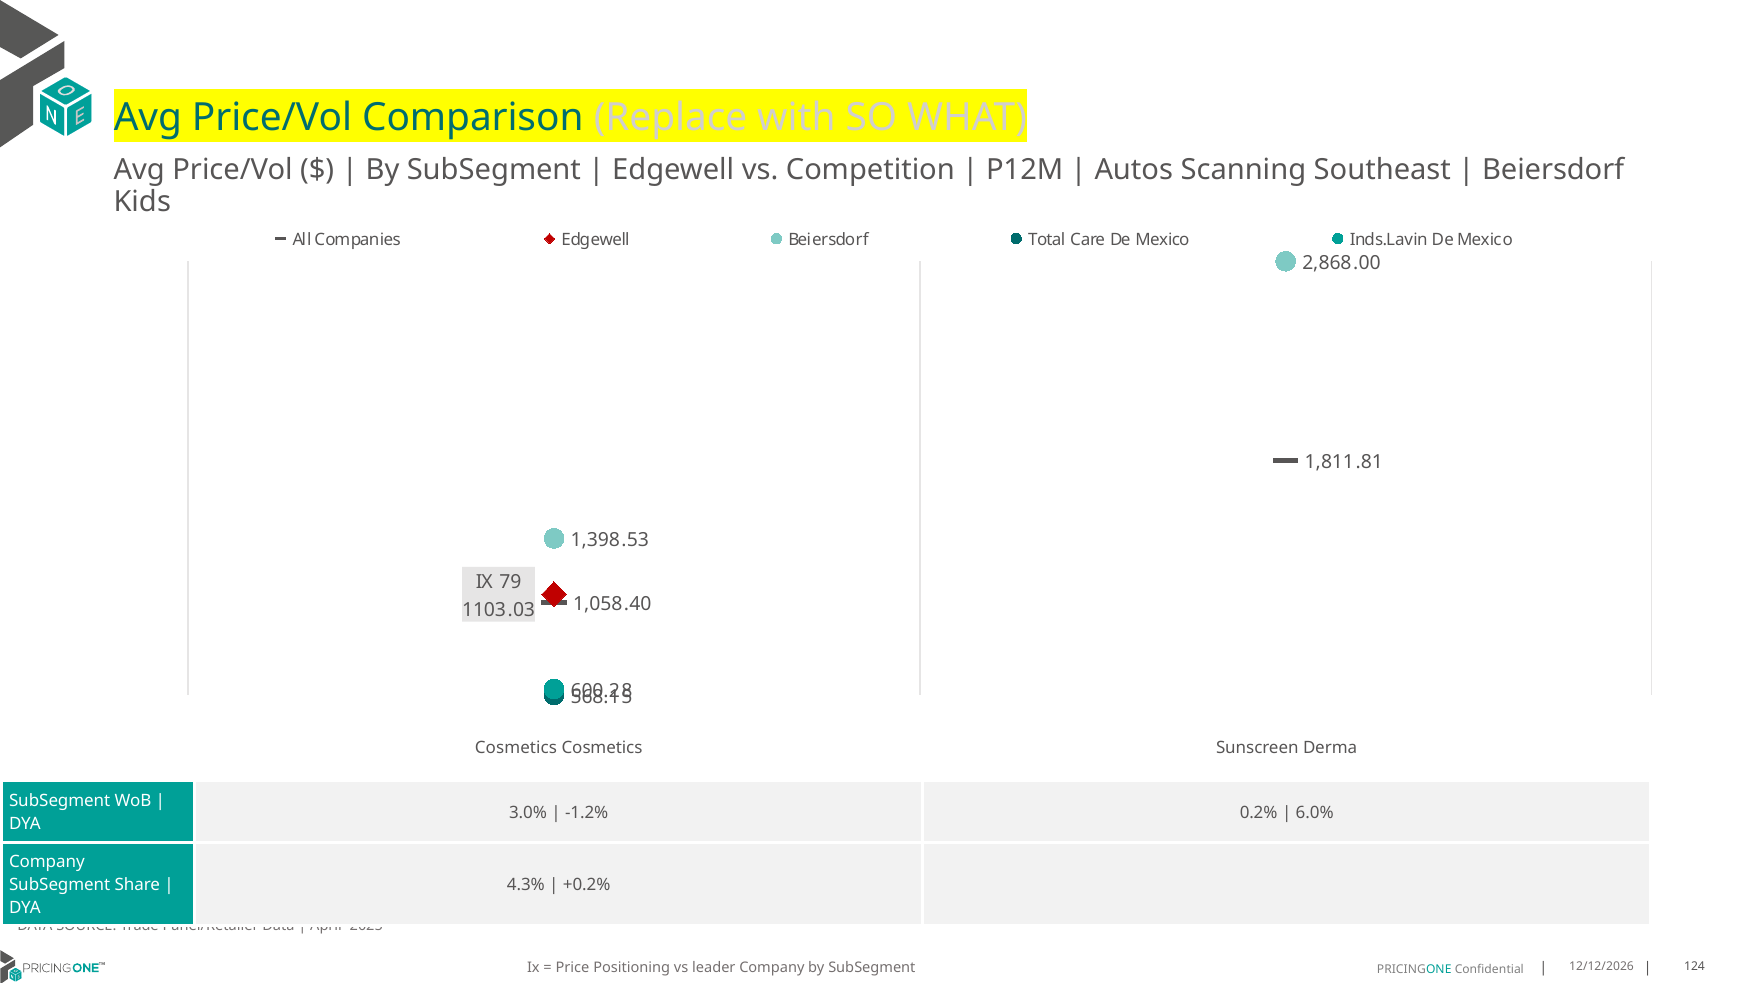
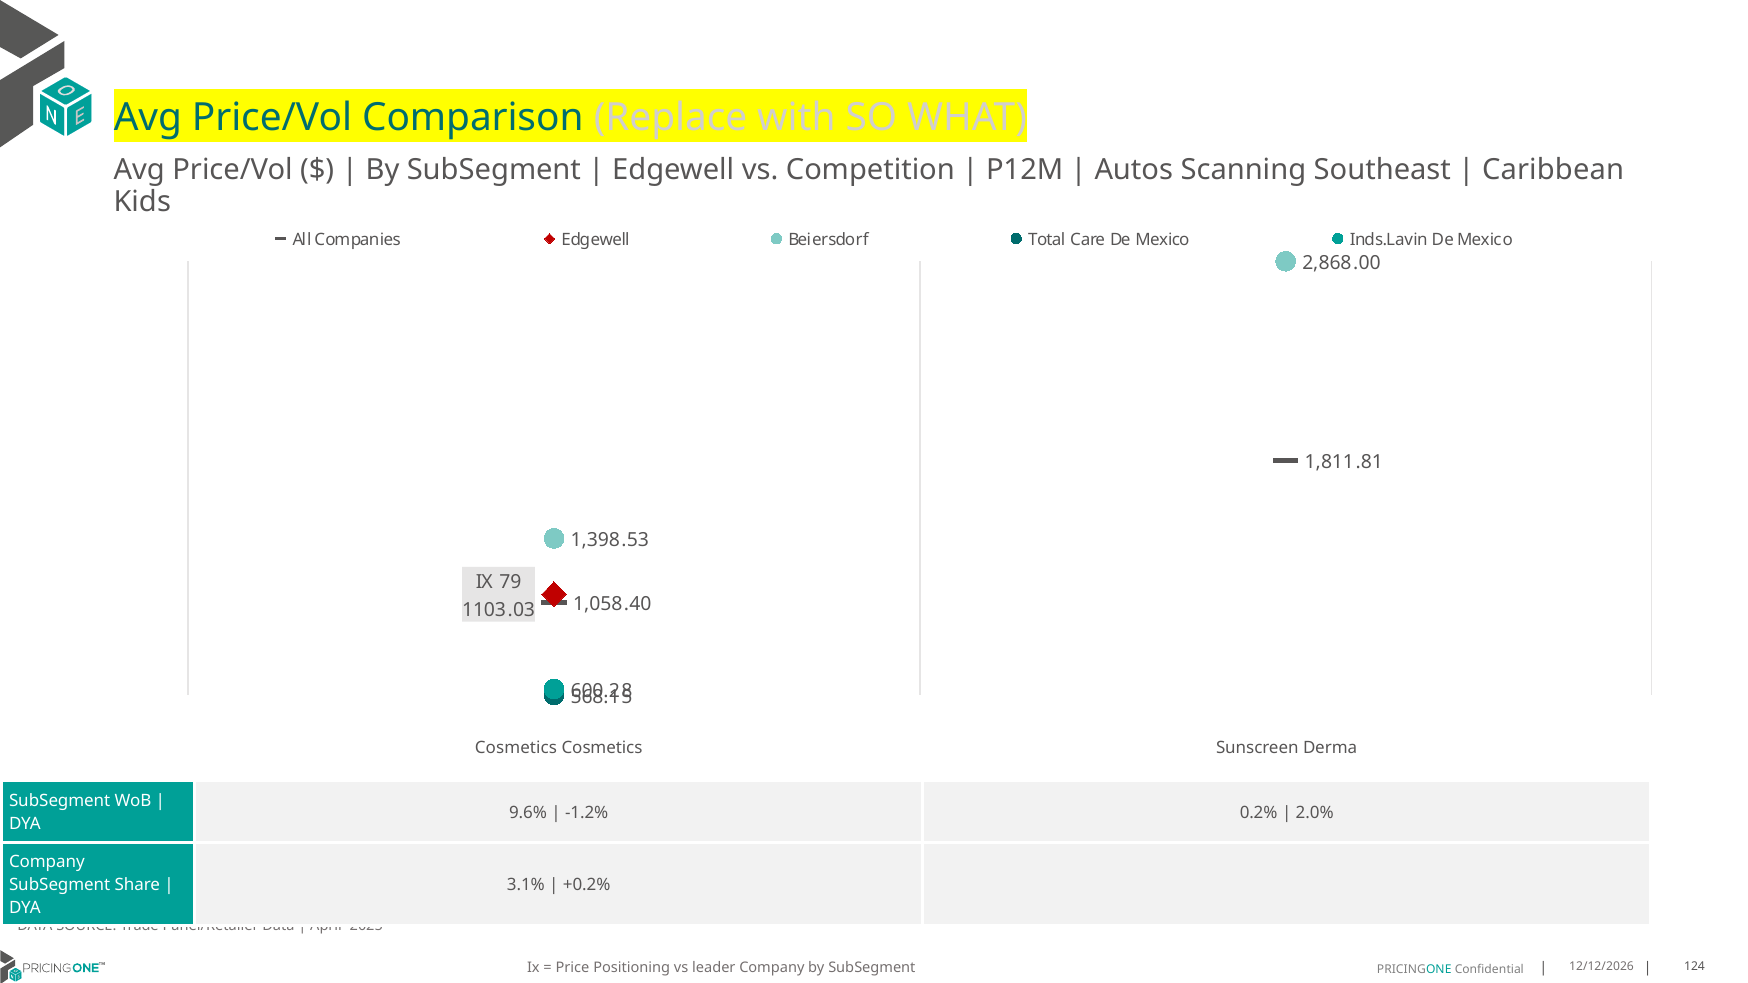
Beiersdorf: Beiersdorf -> Caribbean (1553, 170)
3.0%: 3.0% -> 9.6% (528, 813)
6.0%: 6.0% -> 2.0% (1315, 813)
4.3%: 4.3% -> 3.1% (526, 885)
